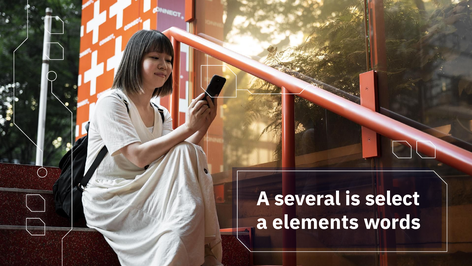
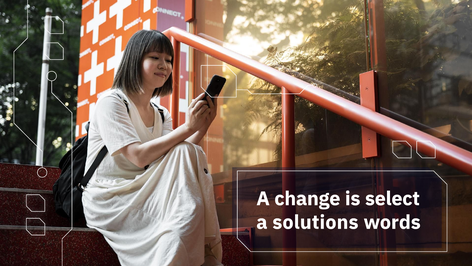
several: several -> change (307, 198)
elements: elements -> solutions (315, 222)
